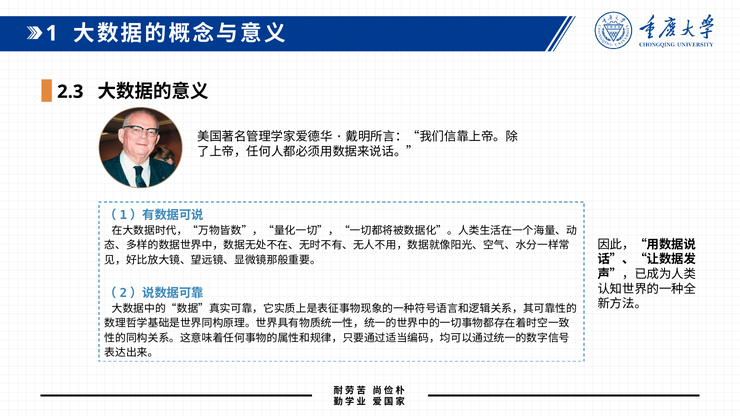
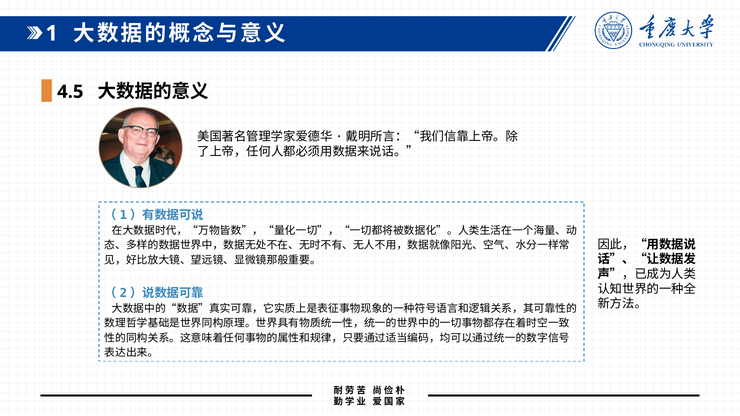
2.3: 2.3 -> 4.5 (70, 92)
